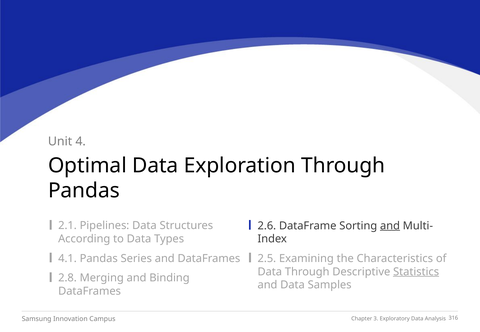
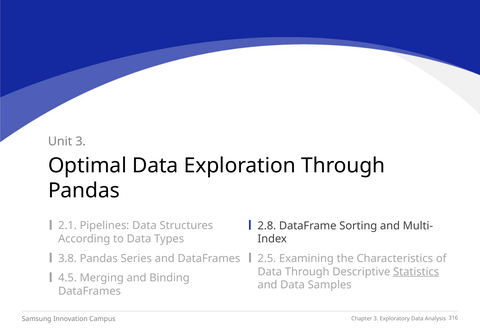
Unit 4: 4 -> 3 (81, 142)
2.6: 2.6 -> 2.8 (267, 226)
and underline: present -> none (390, 226)
4.1: 4.1 -> 3.8 (68, 259)
2.8: 2.8 -> 4.5 (68, 278)
